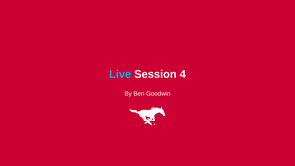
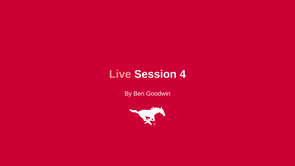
Live colour: light blue -> pink (120, 74)
